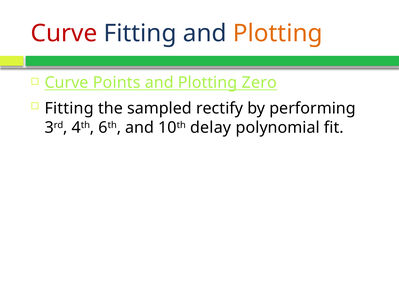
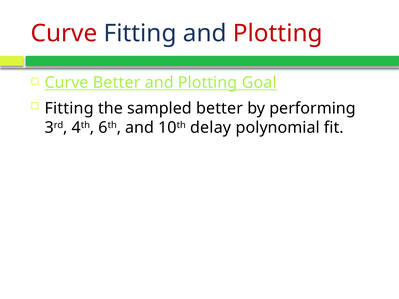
Plotting colour: orange -> red (278, 33)
Curve Points: Points -> Better (117, 83)
Zero: Zero -> Goal (259, 83)
sampled rectify: rectify -> better (220, 108)
